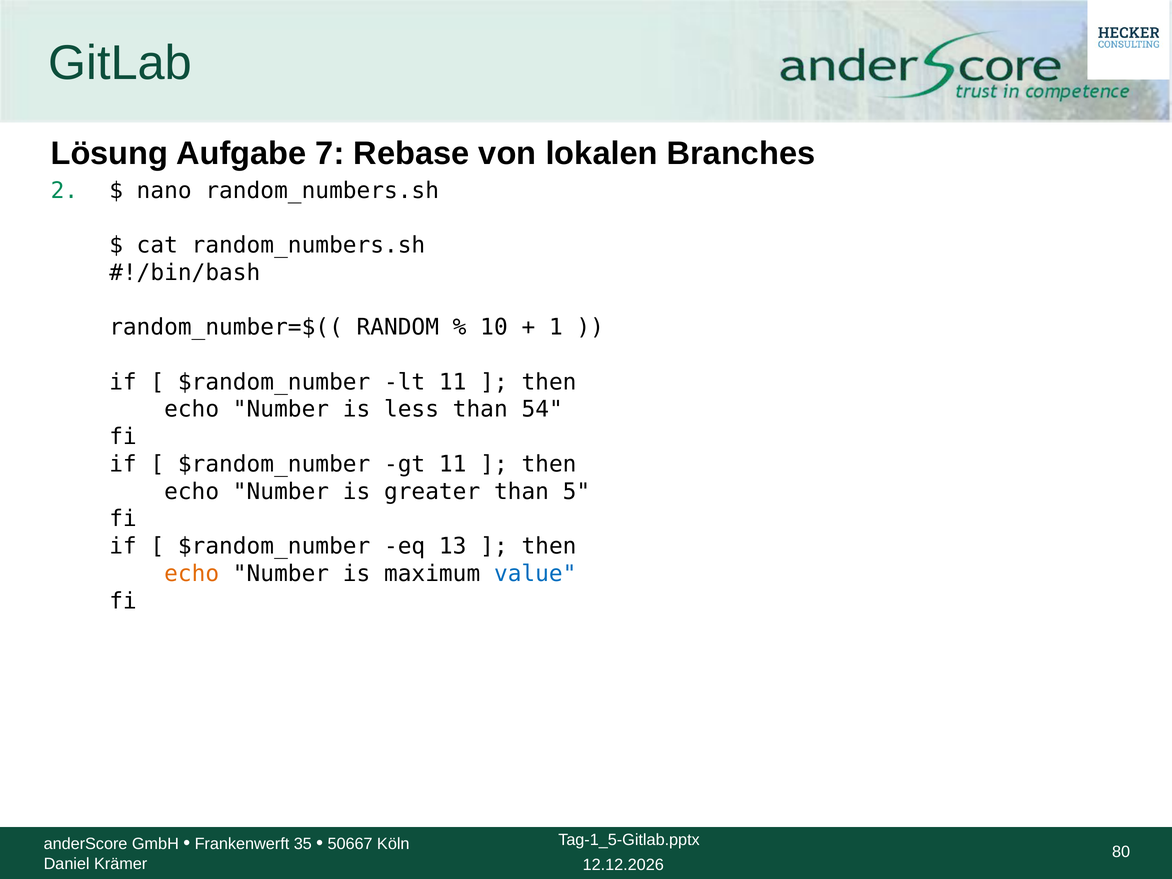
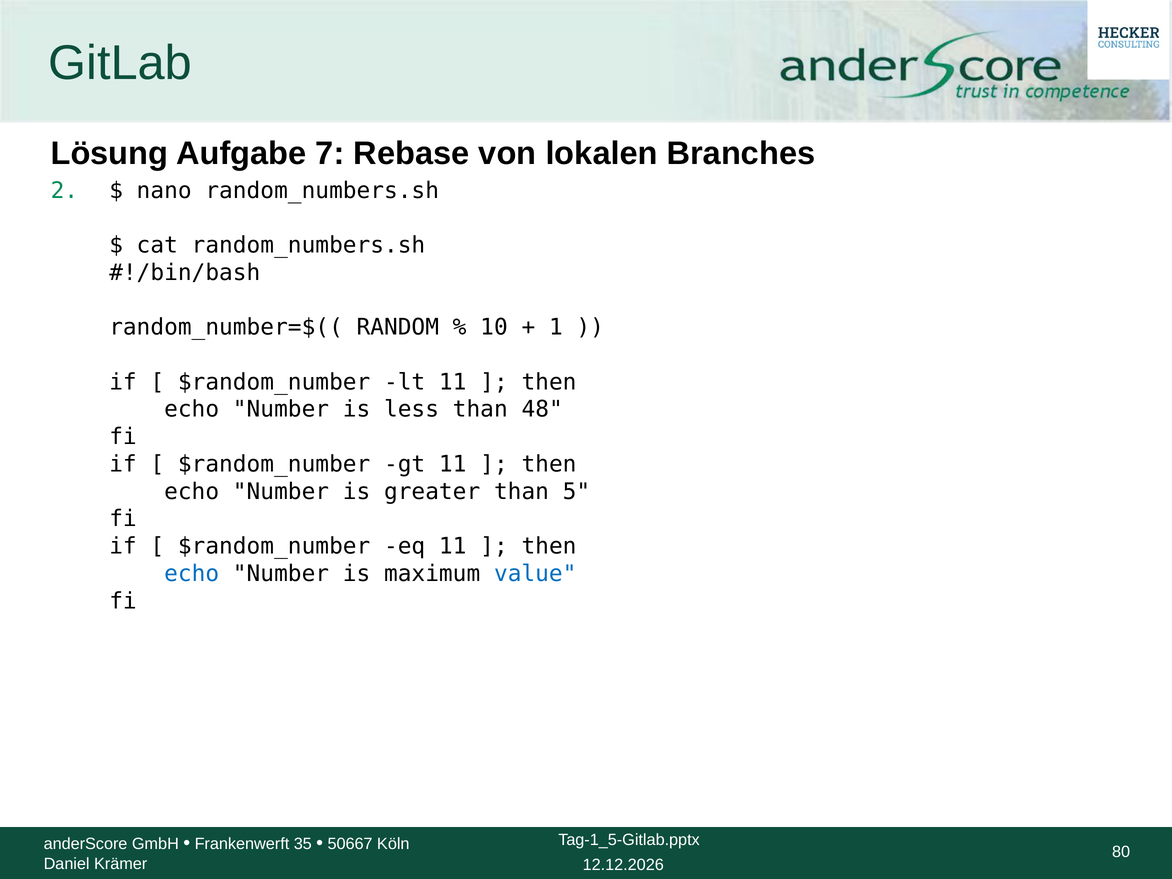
54: 54 -> 48 (542, 409)
eq 13: 13 -> 11 (453, 546)
echo colour: orange -> blue (192, 574)
